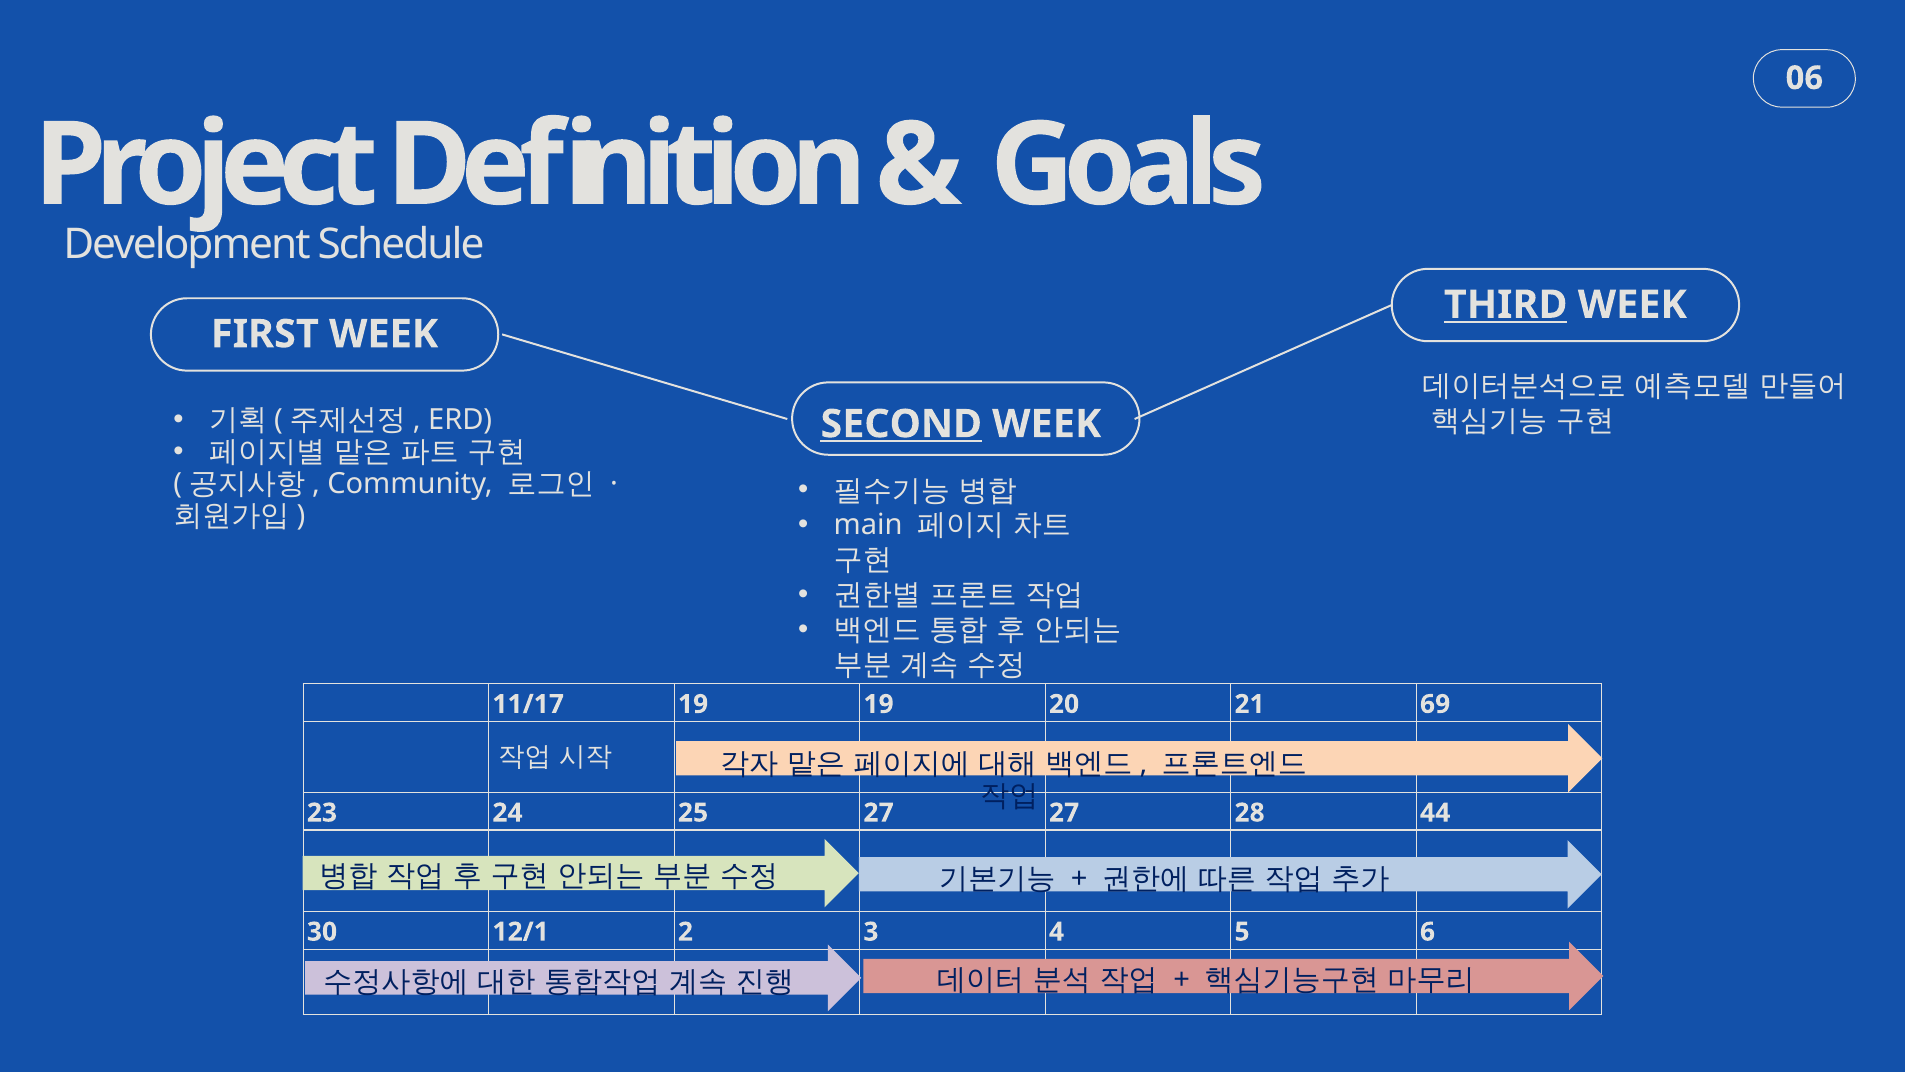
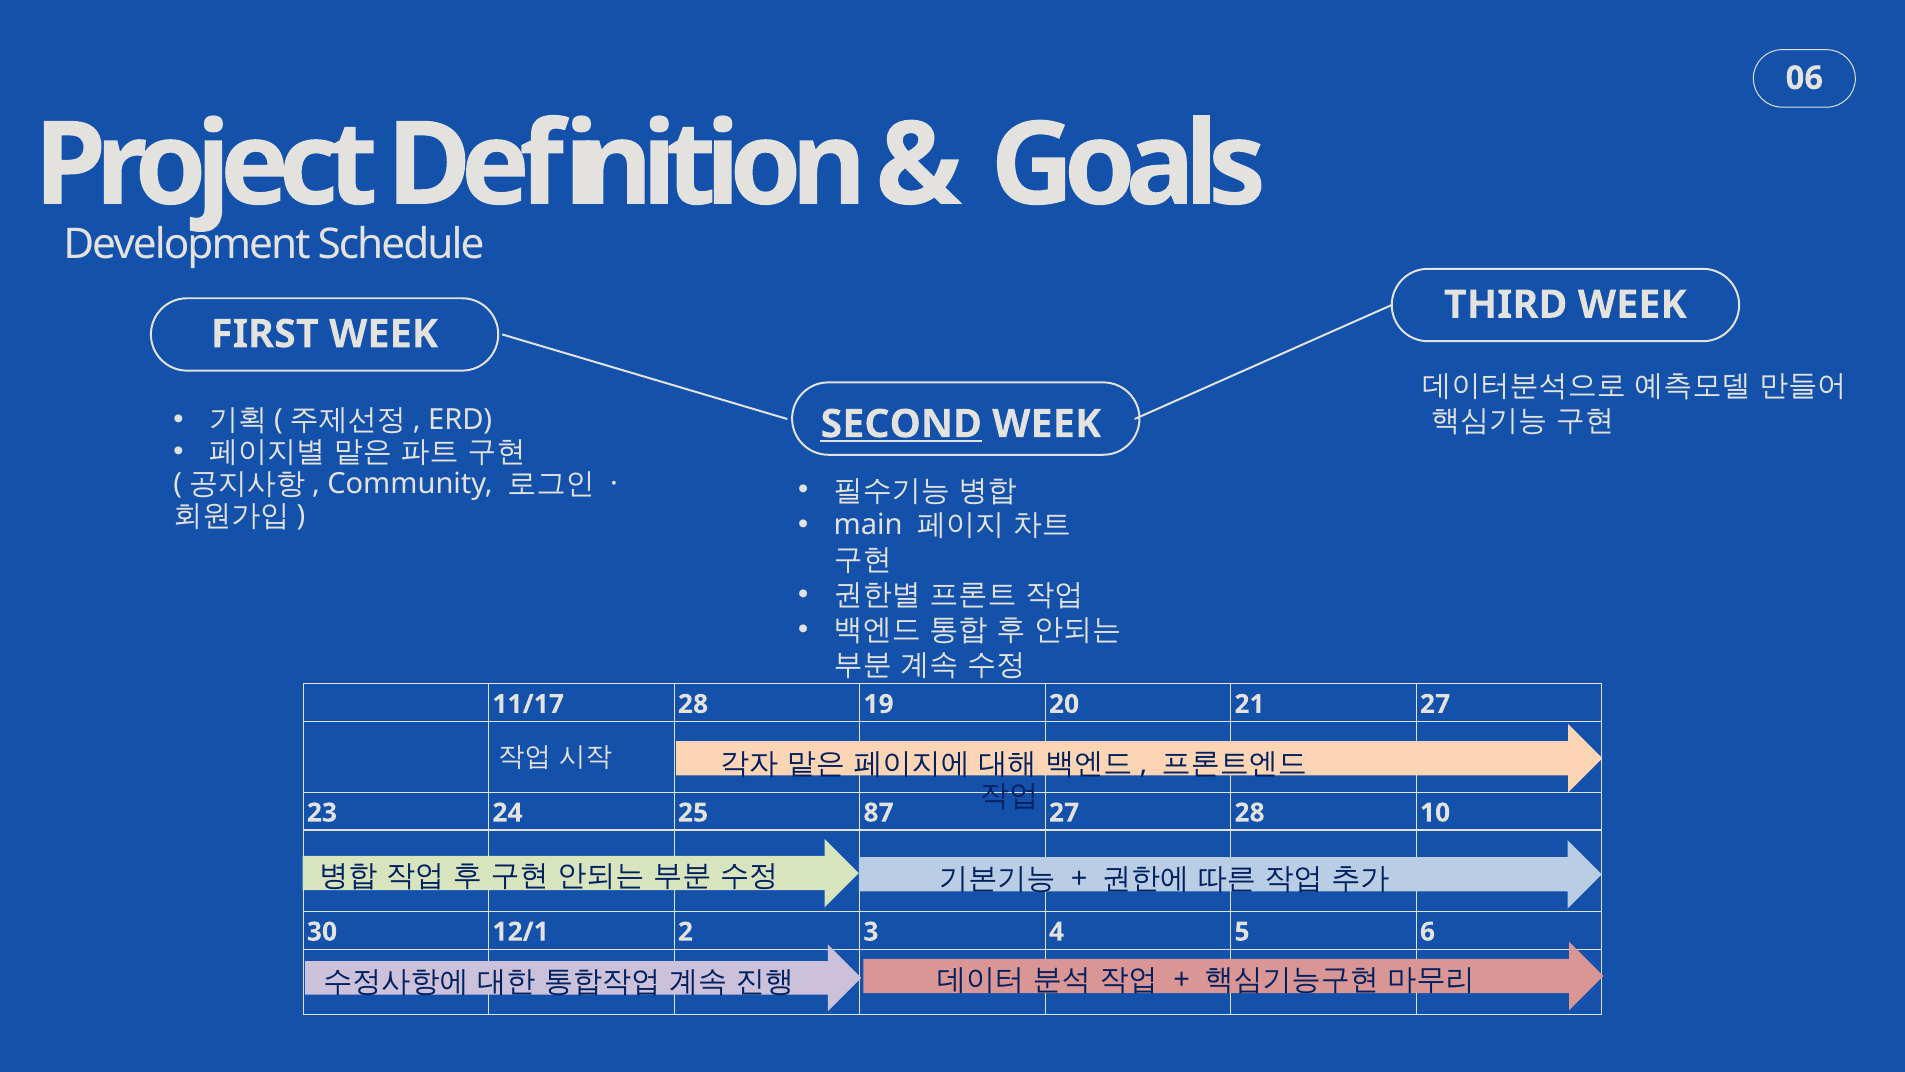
THIRD underline: present -> none (1506, 305)
11/17 19: 19 -> 28 (693, 704)
21 69: 69 -> 27 (1435, 704)
25 27: 27 -> 87 (879, 812)
44: 44 -> 10 (1435, 812)
